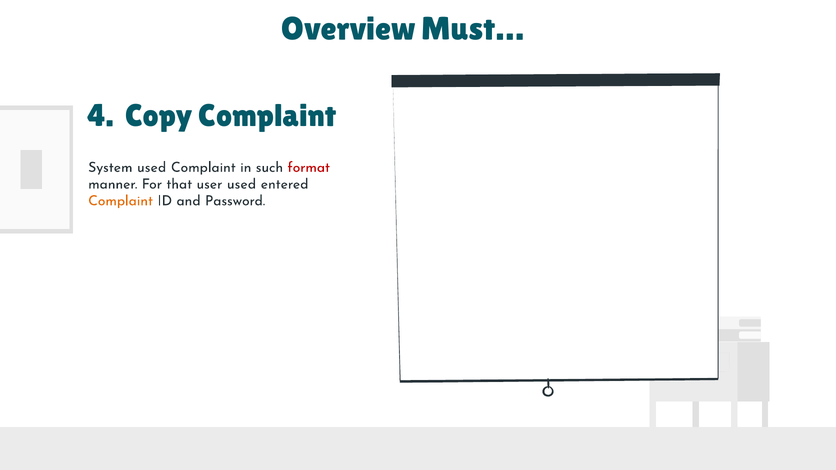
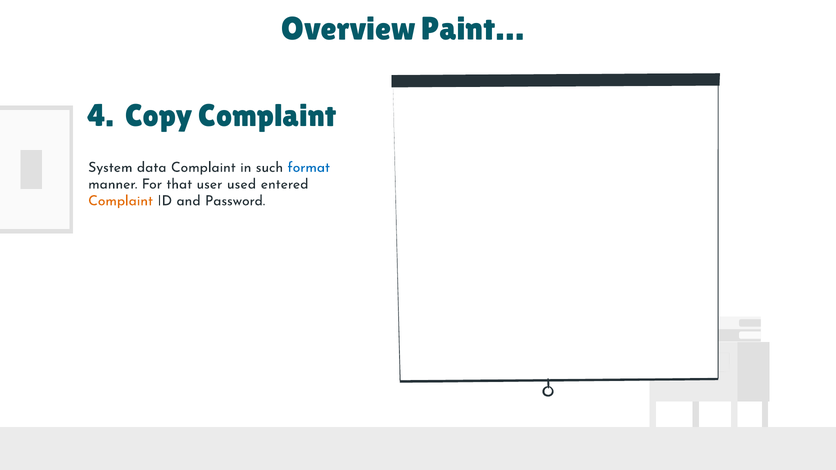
Must…: Must… -> Paint… (473, 29)
System used: used -> data (152, 167)
format colour: red -> blue (309, 167)
